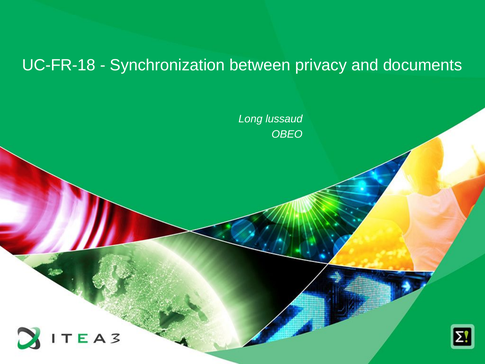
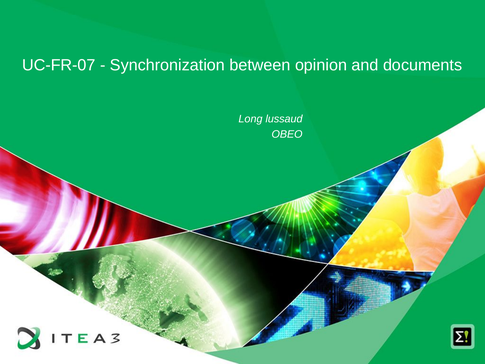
UC-FR-18: UC-FR-18 -> UC-FR-07 (59, 65)
privacy: privacy -> opinion (321, 65)
